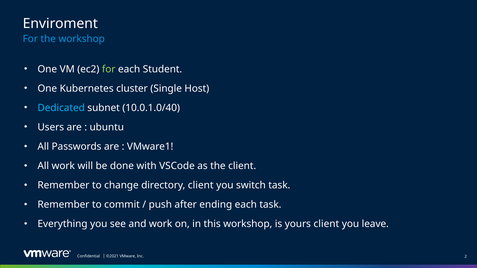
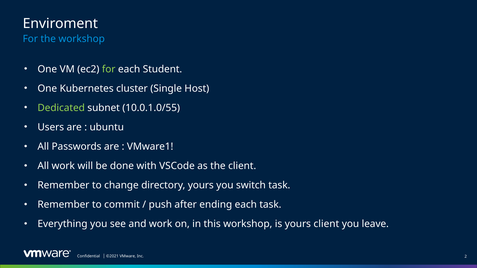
Dedicated colour: light blue -> light green (61, 108)
10.0.1.0/40: 10.0.1.0/40 -> 10.0.1.0/55 (151, 108)
directory client: client -> yours (201, 186)
